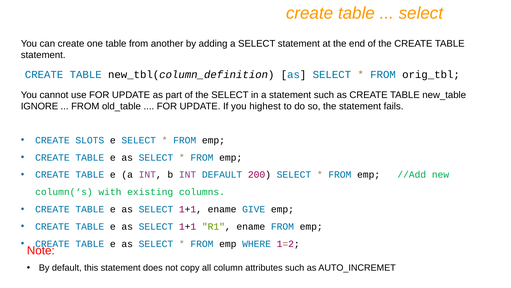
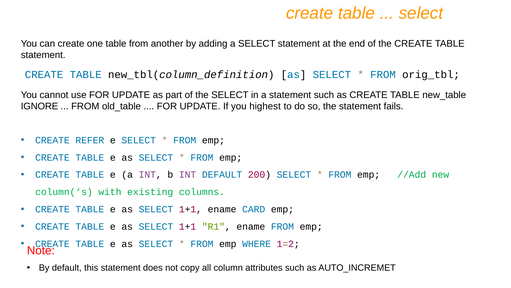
SLOTS: SLOTS -> REFER (90, 140)
GIVE: GIVE -> CARD (254, 209)
